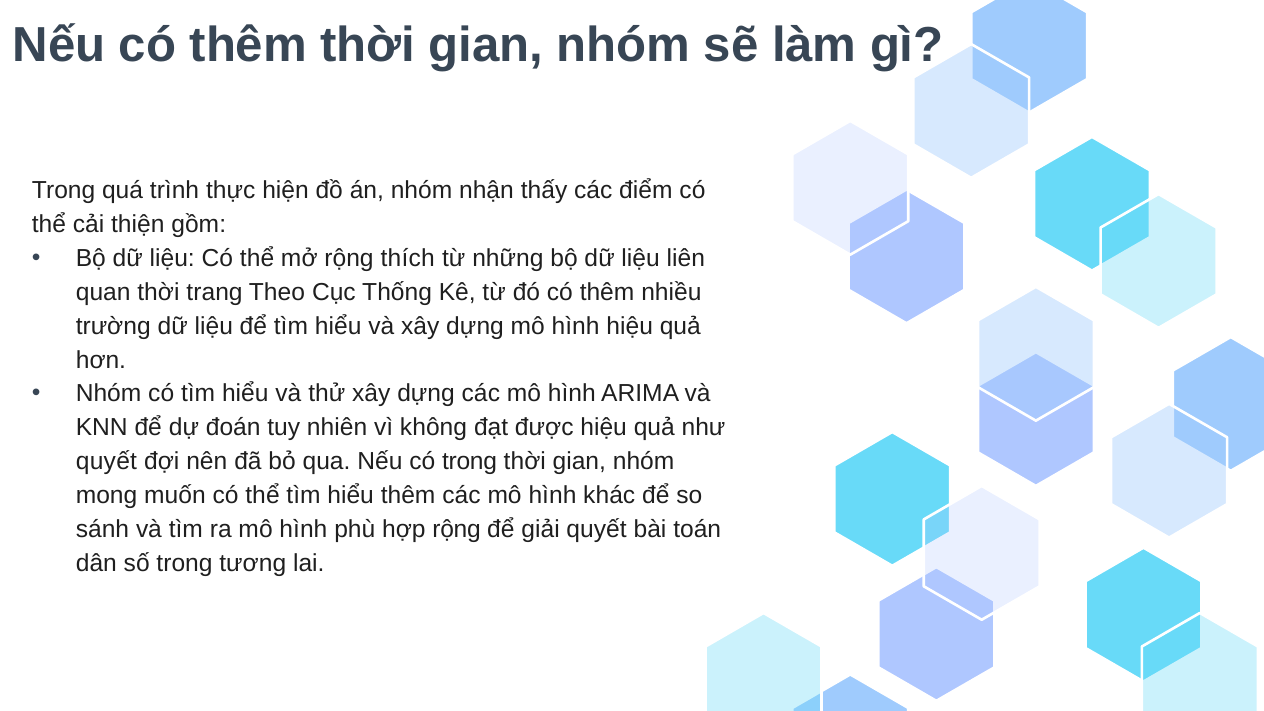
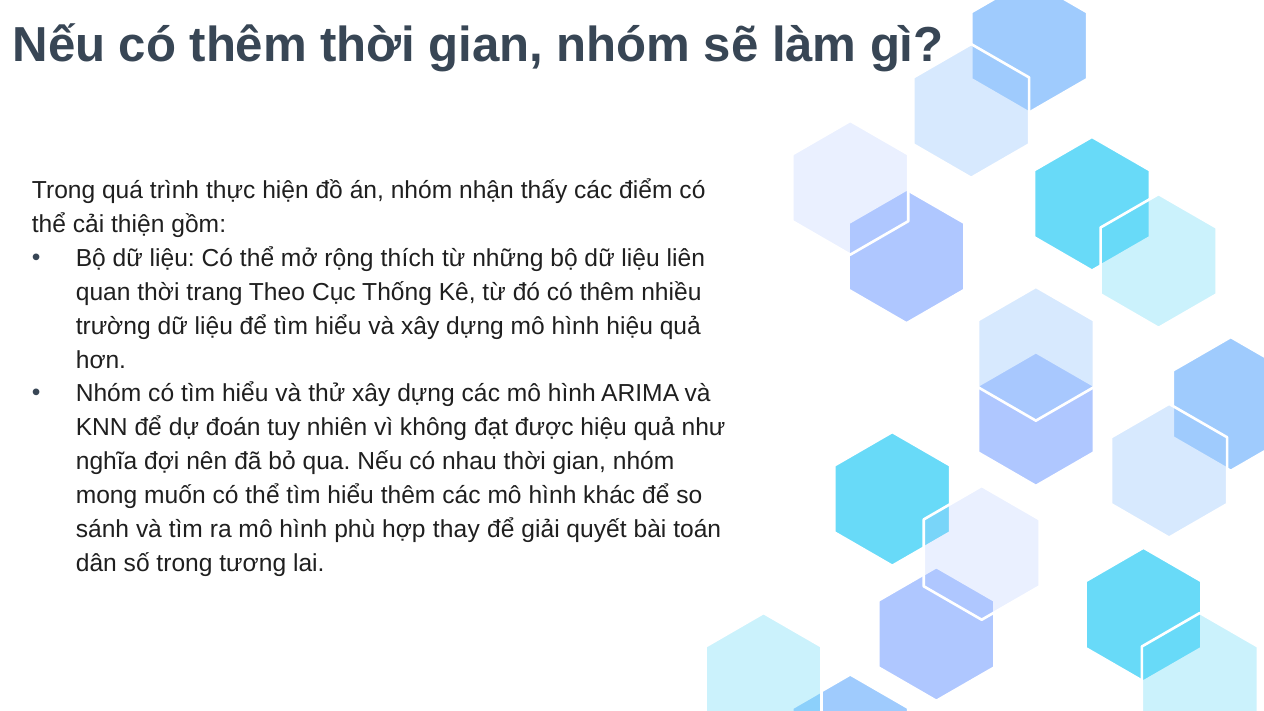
quyết: quyết -> nghĩa (107, 462)
có trong: trong -> nhau (469, 462)
hợp rộng: rộng -> thay (456, 529)
